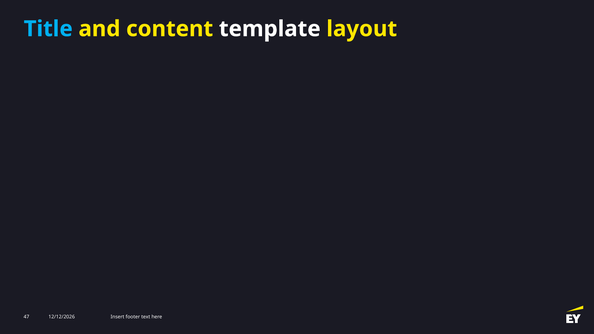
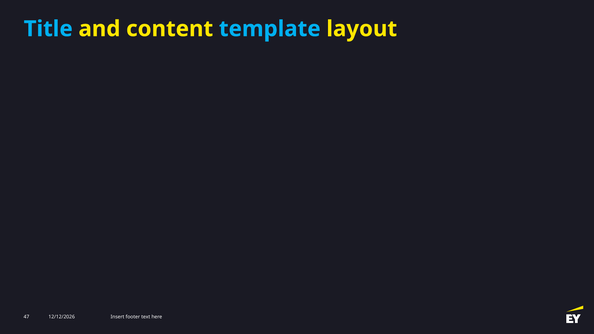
template colour: white -> light blue (270, 29)
